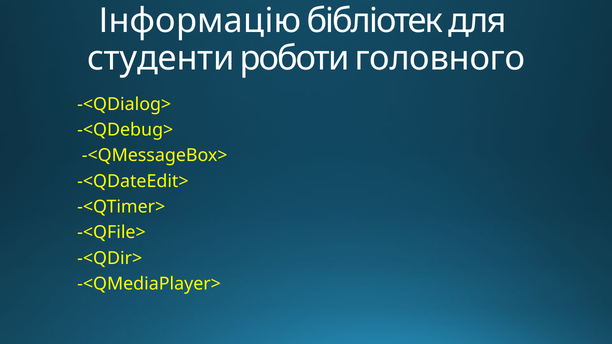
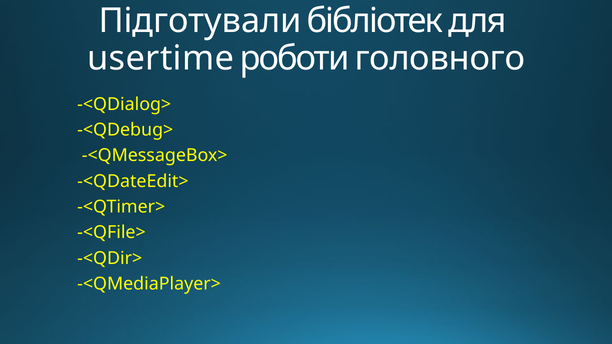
Інформацію: Інформацію -> Підготували (200, 21)
студенти: студенти -> usertime (161, 58)
